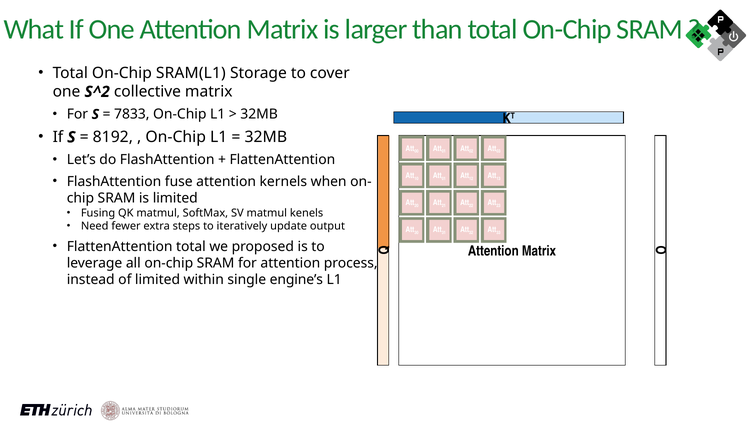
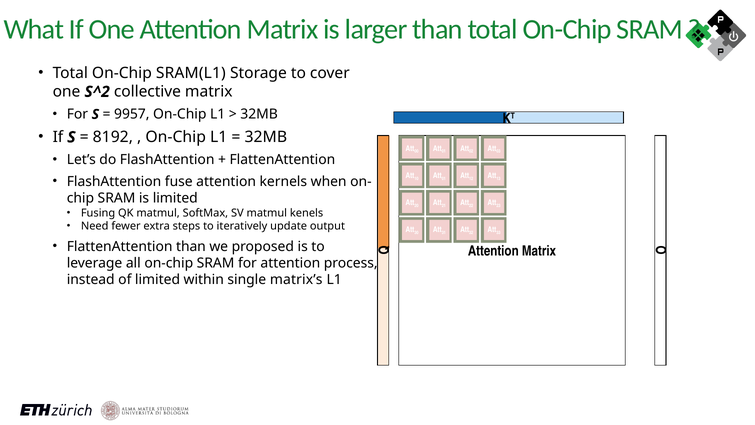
7833: 7833 -> 9957 (132, 114)
FlattenAttention total: total -> than (191, 246)
engine’s: engine’s -> matrix’s (296, 280)
